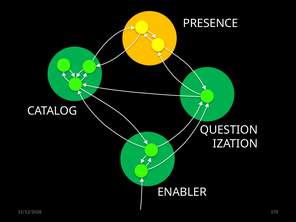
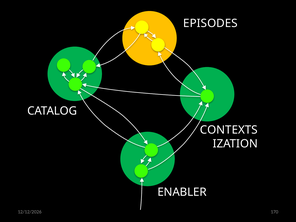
PRESENCE: PRESENCE -> EPISODES (210, 23)
QUESTION: QUESTION -> CONTEXTS (229, 130)
